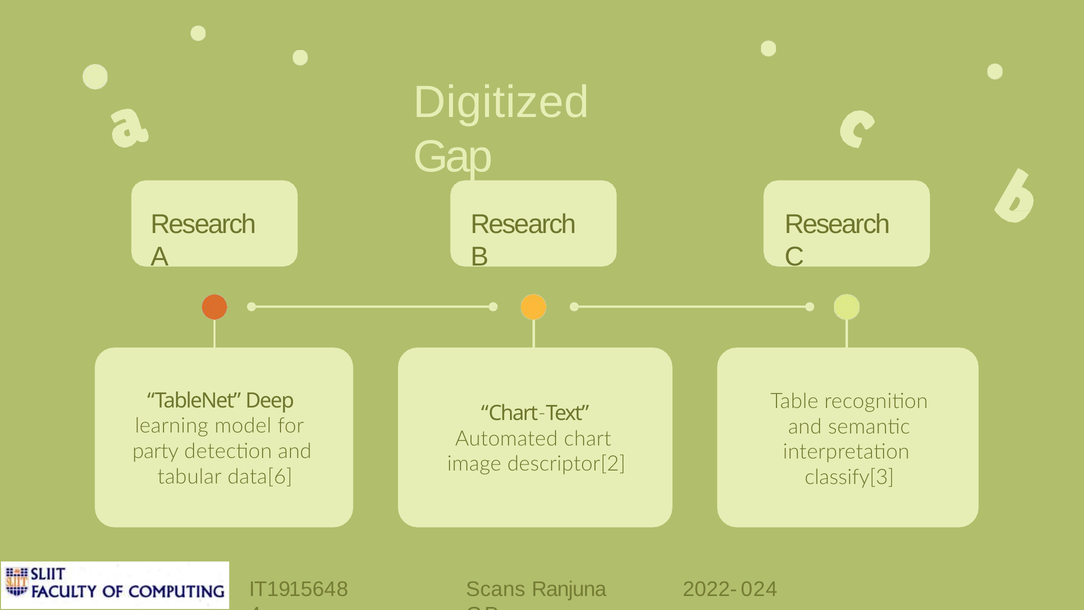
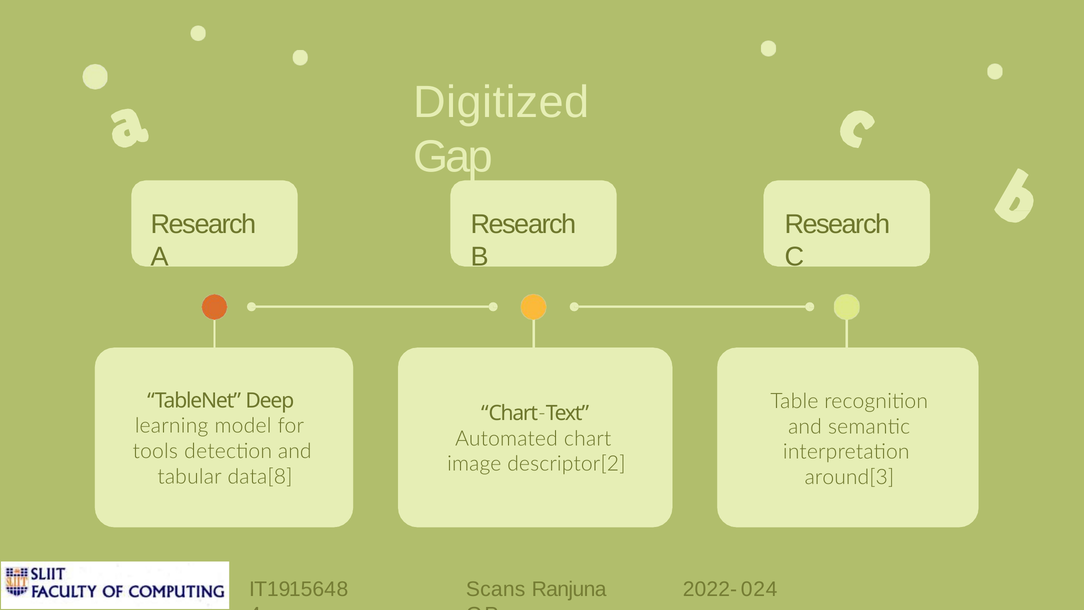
party: party -> tools (155, 451)
data[6: data[6 -> data[8 (260, 476)
classify[3: classify[3 -> around[3 (849, 477)
